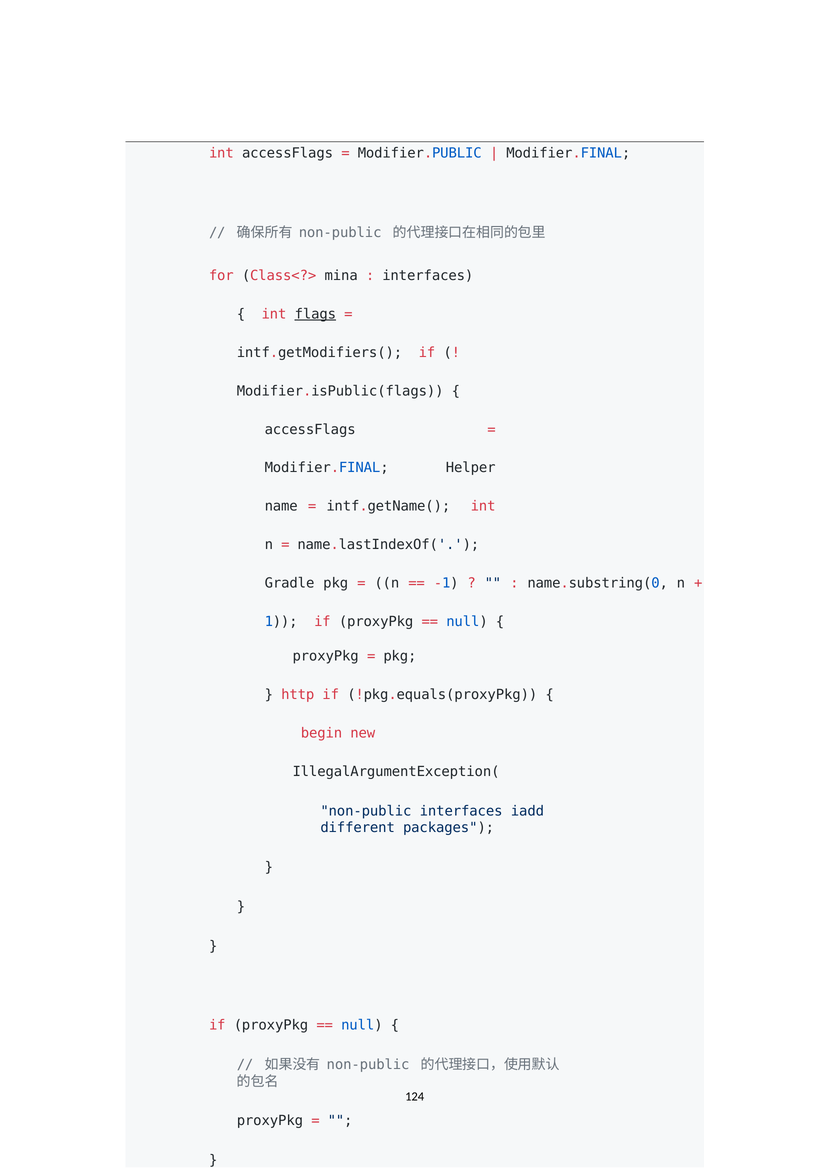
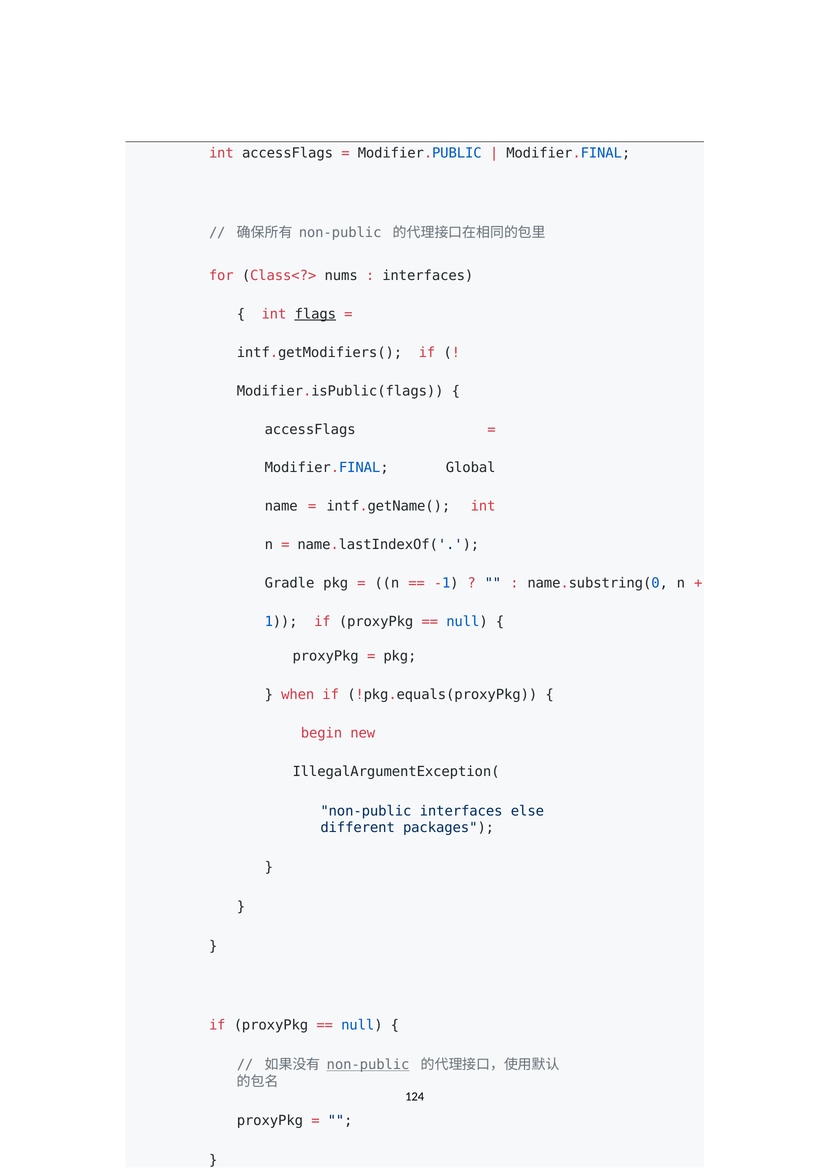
mina: mina -> nums (341, 276)
Helper: Helper -> Global (471, 468)
http: http -> when (298, 695)
iadd: iadd -> else (527, 811)
non-public underline: none -> present (368, 1065)
